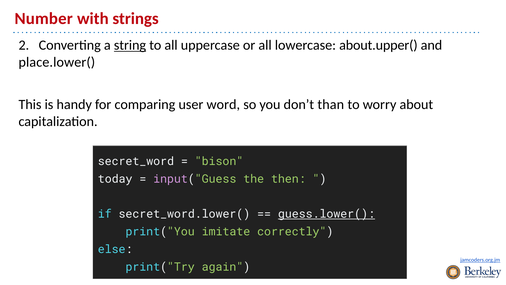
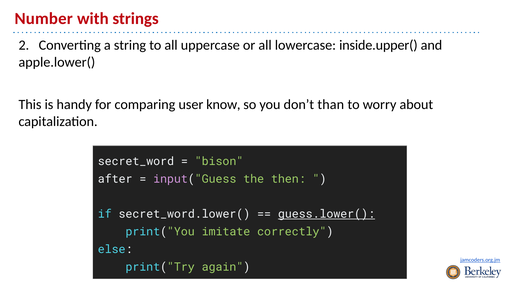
string underline: present -> none (130, 45)
about.upper(: about.upper( -> inside.upper( (378, 45)
place.lower(: place.lower( -> apple.lower( (57, 62)
word: word -> know (223, 104)
today: today -> after (115, 179)
